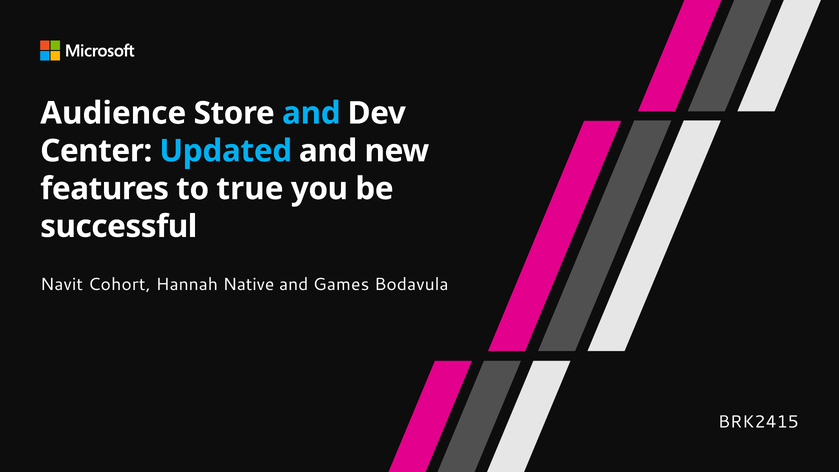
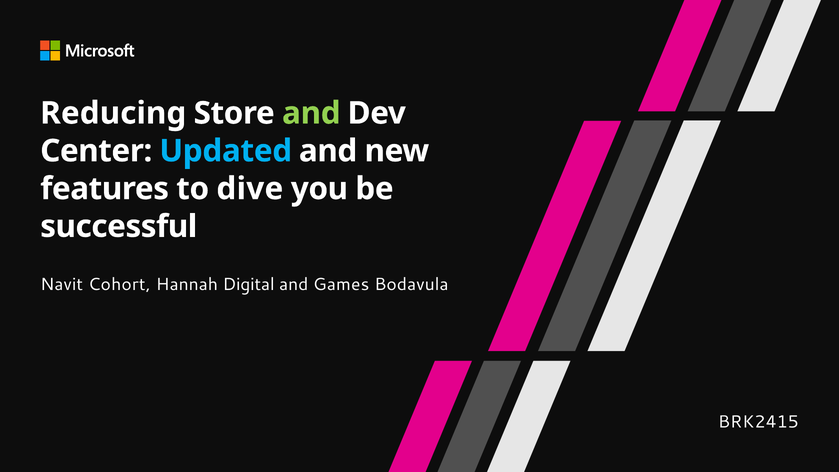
Audience: Audience -> Reducing (113, 113)
and colour: light blue -> light green (311, 113)
true: true -> dive (250, 189)
Native: Native -> Digital (249, 284)
